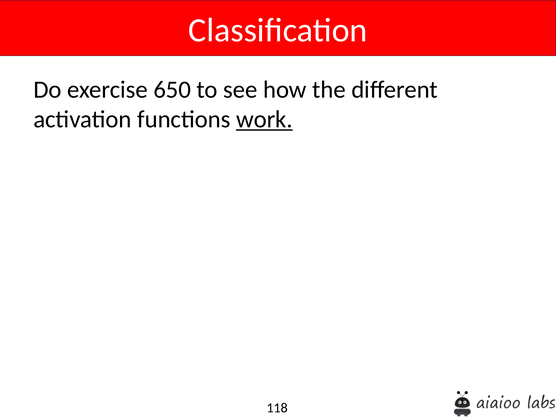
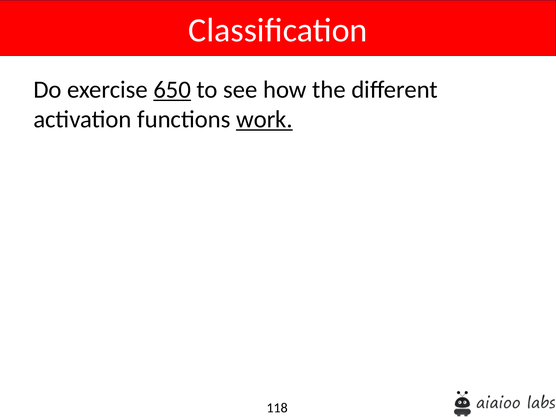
650 underline: none -> present (172, 90)
